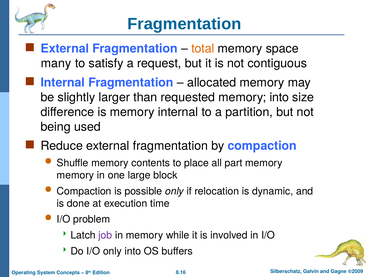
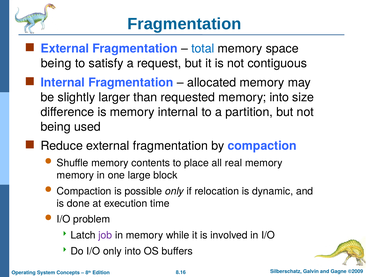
total colour: orange -> blue (203, 49)
many: many -> being (56, 63)
part: part -> real (233, 163)
